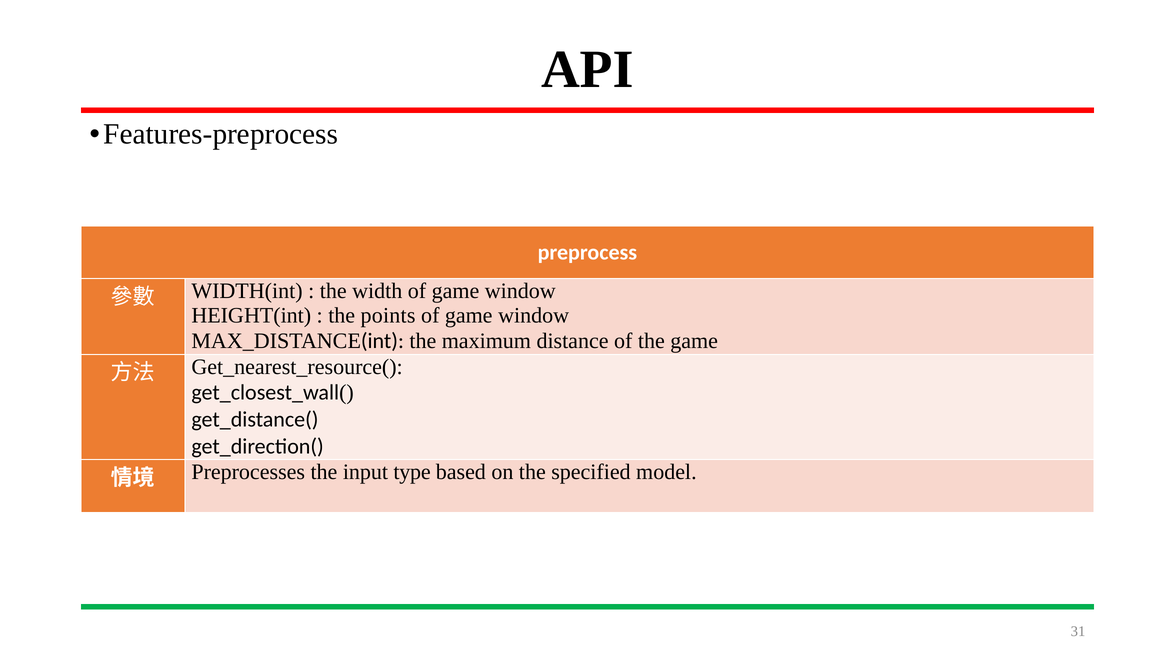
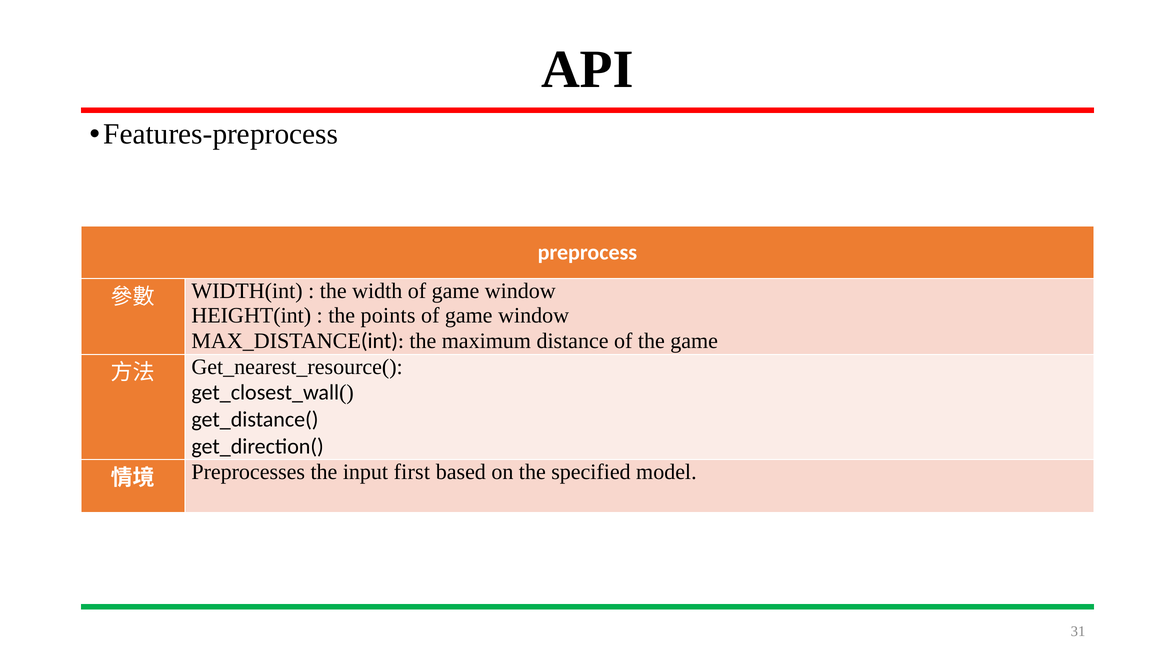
type: type -> first (412, 472)
